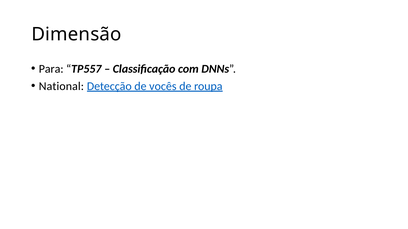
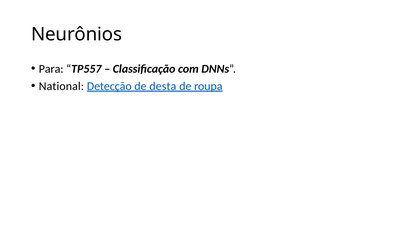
Dimensão: Dimensão -> Neurônios (77, 34)
vocês: vocês -> desta (163, 86)
